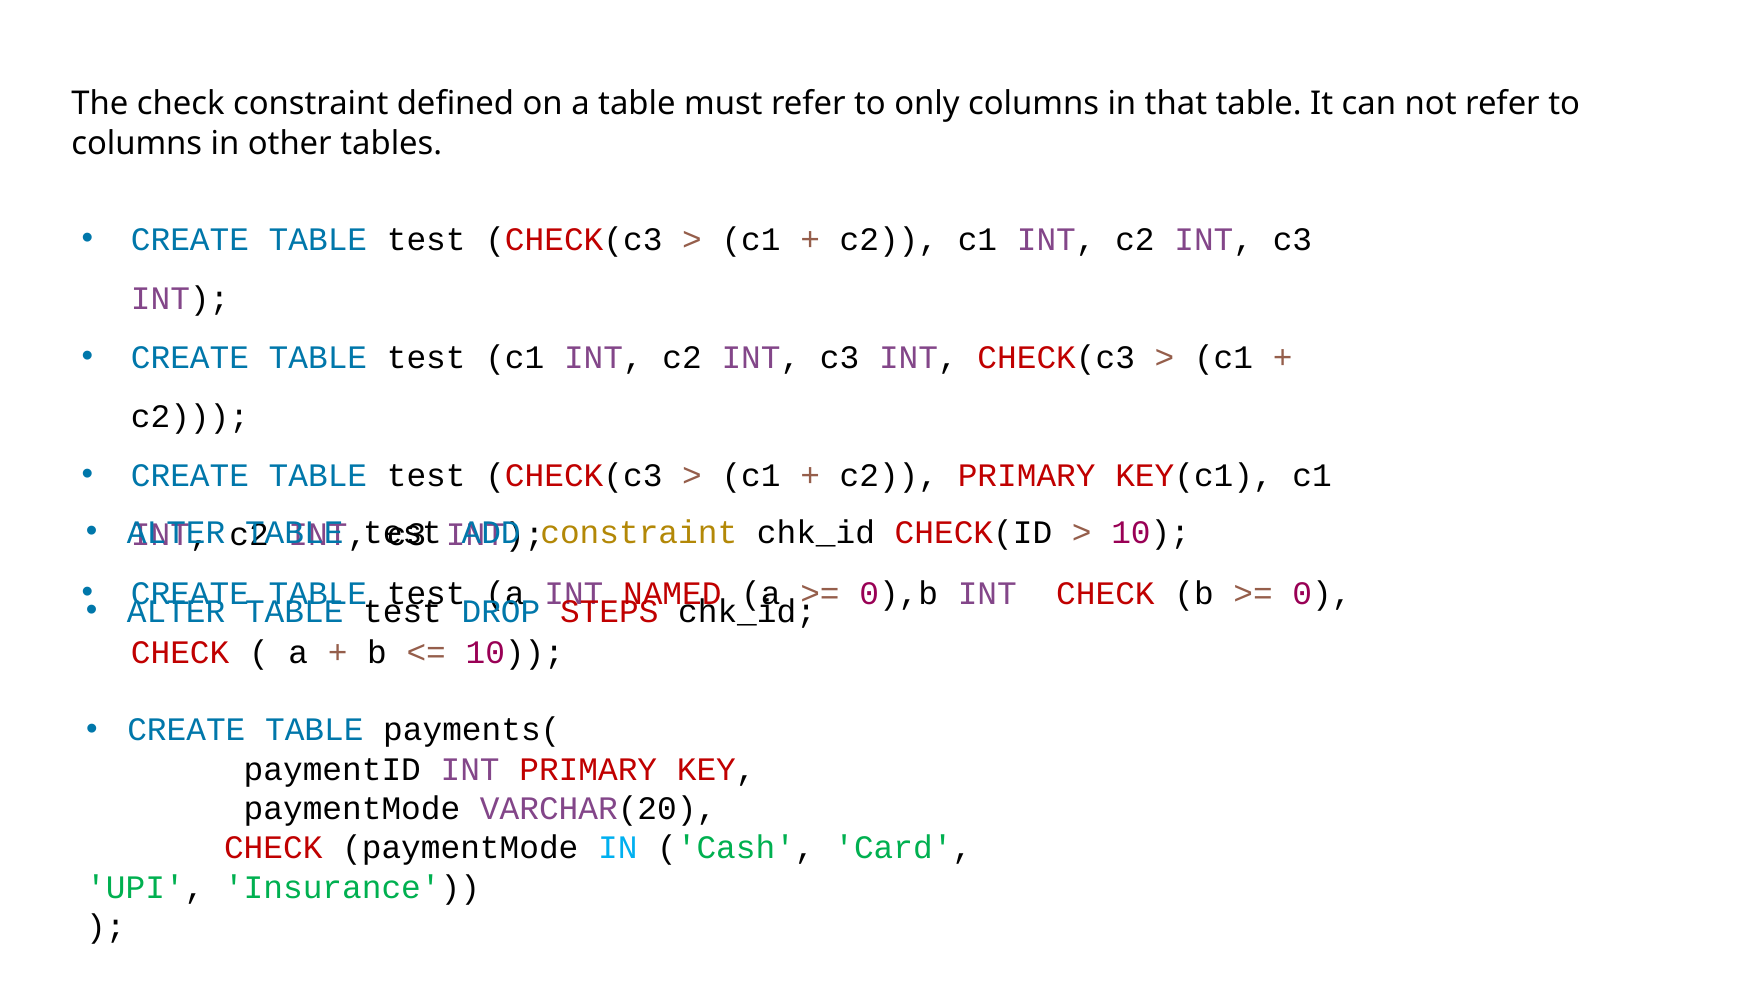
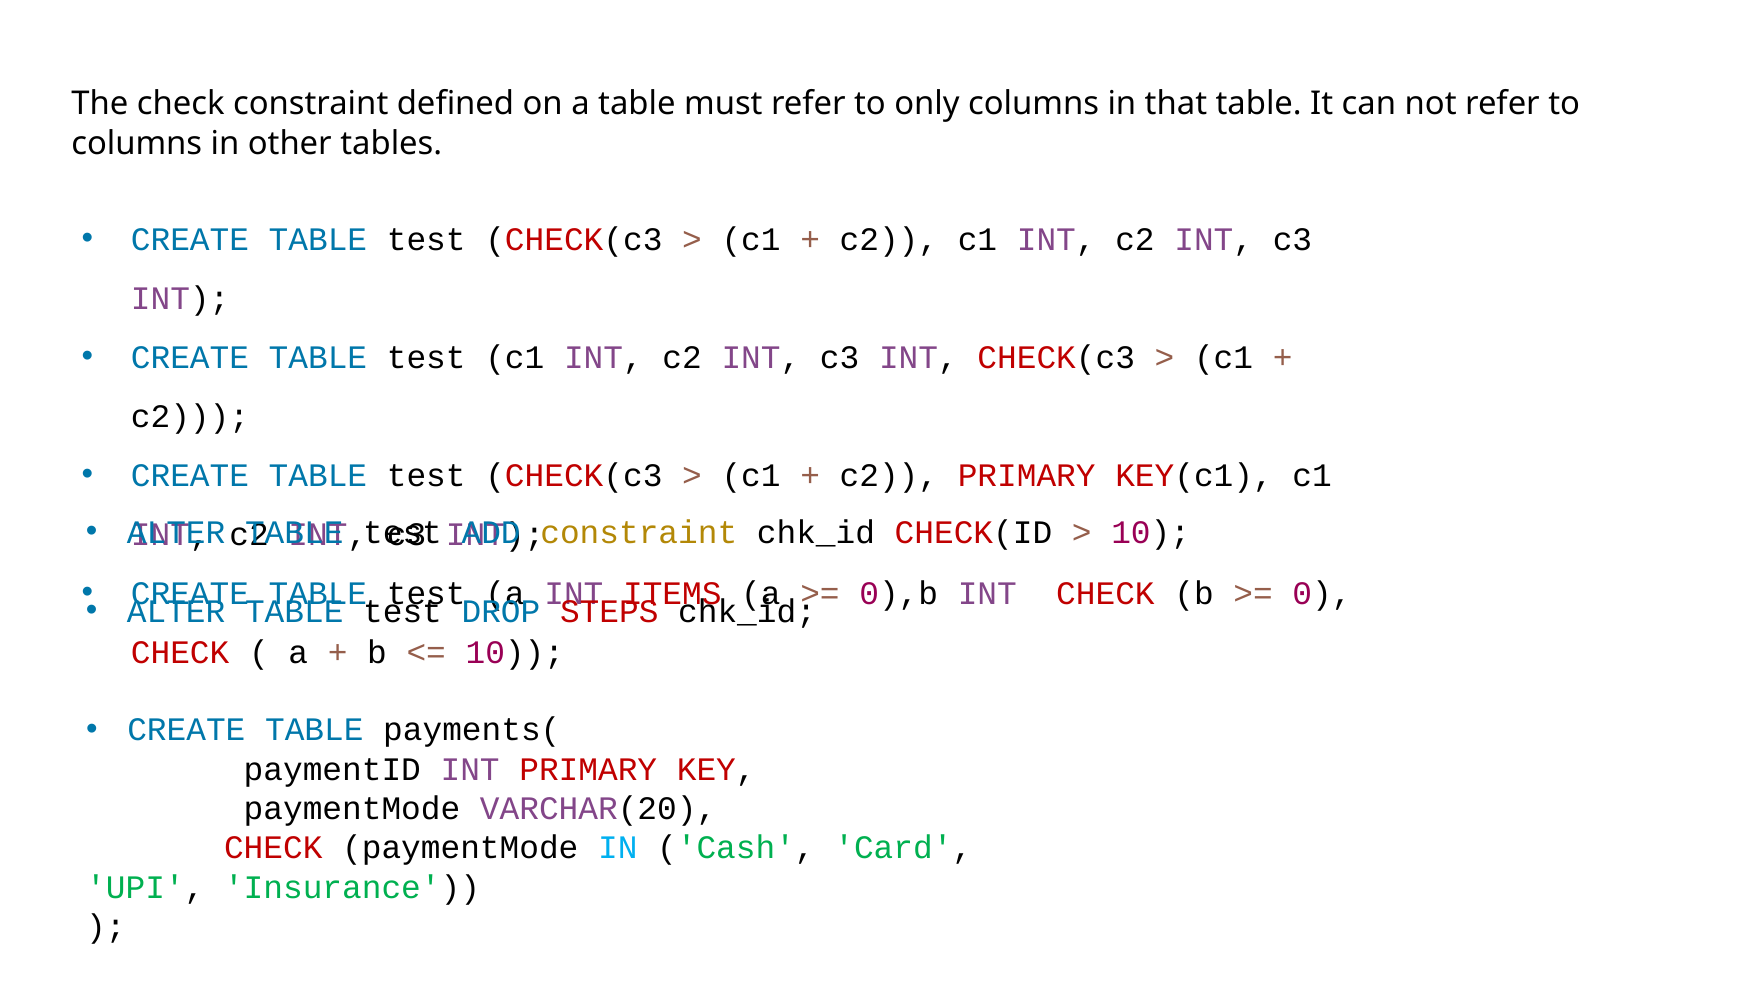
NAMED: NAMED -> ITEMS (672, 594)
